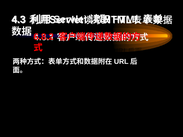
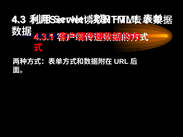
6.8.2: 6.8.2 -> 4.3.5 (44, 37)
